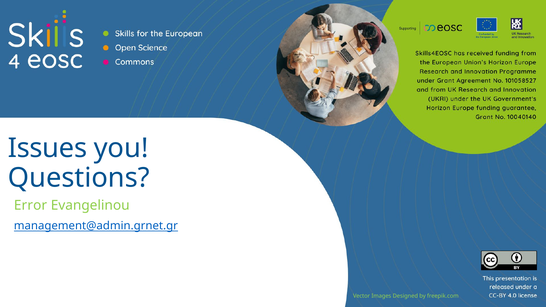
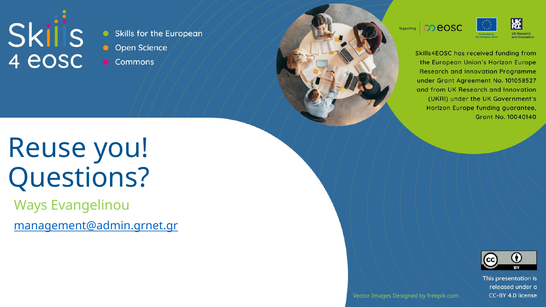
Issues: Issues -> Reuse (47, 148)
Error: Error -> Ways (31, 205)
